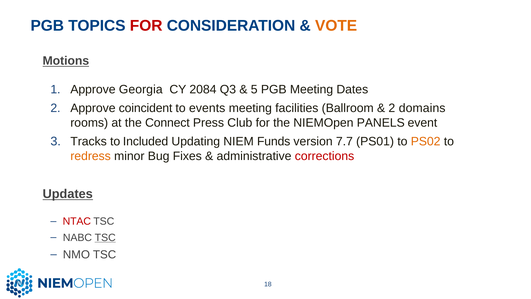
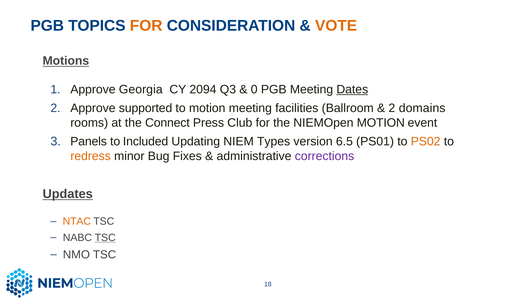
FOR colour: red -> orange (146, 26)
2084: 2084 -> 2094 (203, 89)
5: 5 -> 0 (254, 89)
Dates underline: none -> present (352, 89)
coincident: coincident -> supported (146, 108)
to events: events -> motion (207, 108)
NIEMOpen PANELS: PANELS -> MOTION (381, 123)
Tracks: Tracks -> Panels (89, 141)
Funds: Funds -> Types (274, 141)
7.7: 7.7 -> 6.5 (344, 141)
corrections colour: red -> purple (324, 156)
NTAC colour: red -> orange (77, 221)
